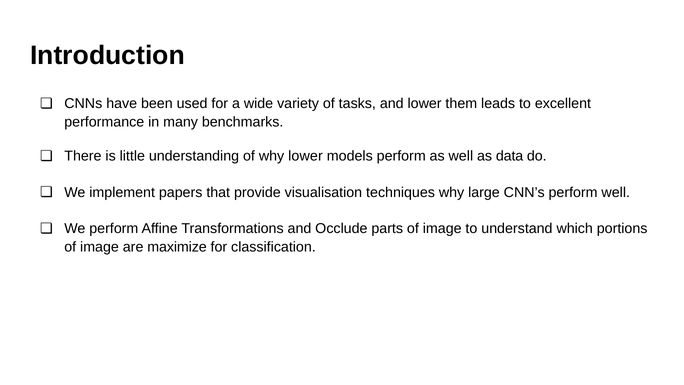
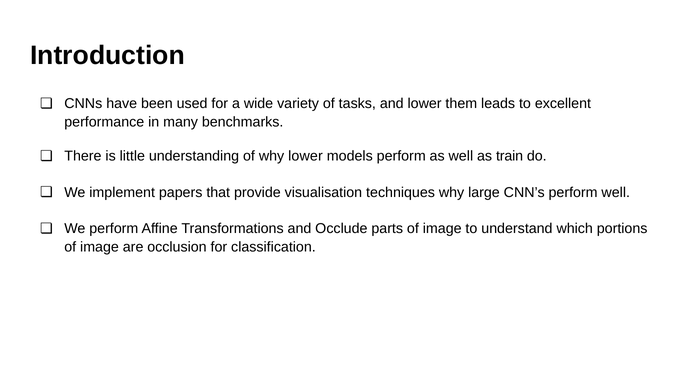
data: data -> train (510, 156)
maximize: maximize -> occlusion (177, 247)
